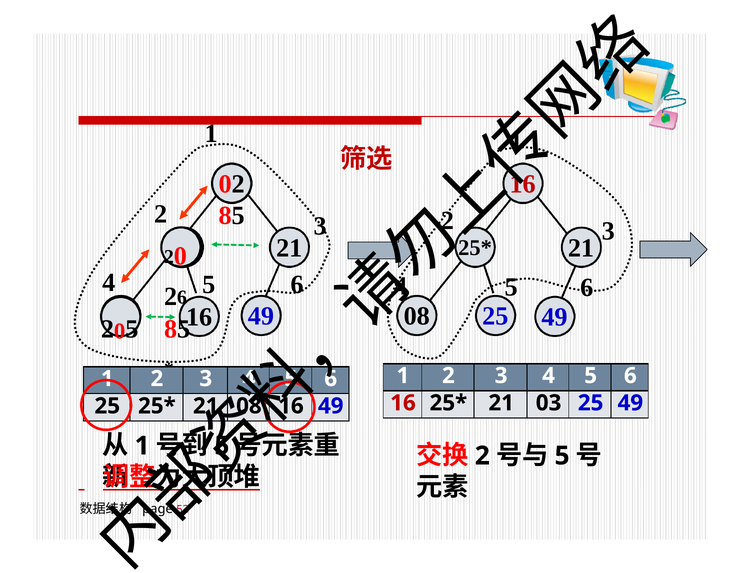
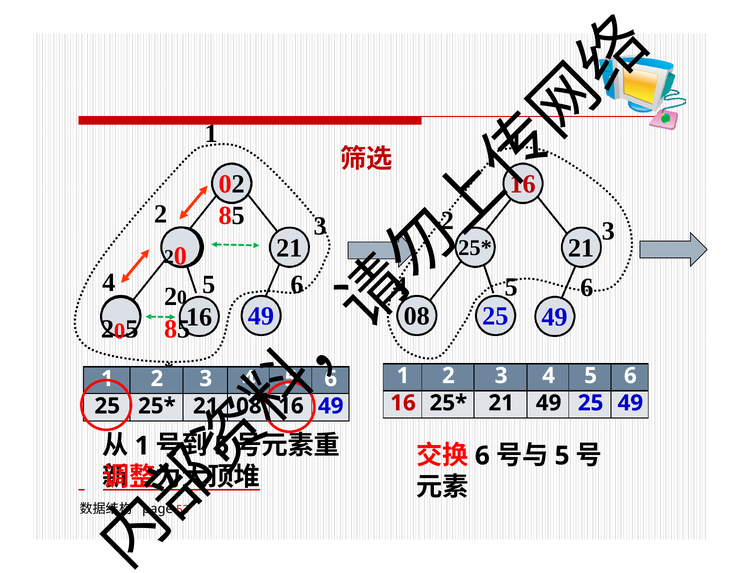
6: 6 -> 0 (182, 297)
21 03: 03 -> 49 (549, 403)
2: 2 -> 6 (482, 455)
